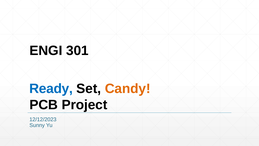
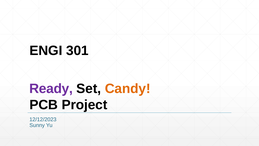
Ready colour: blue -> purple (51, 88)
